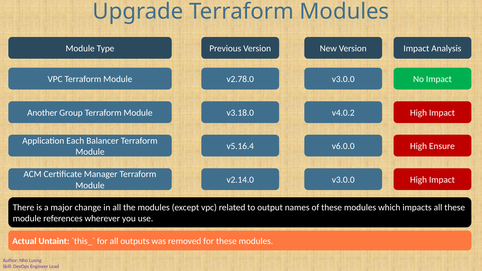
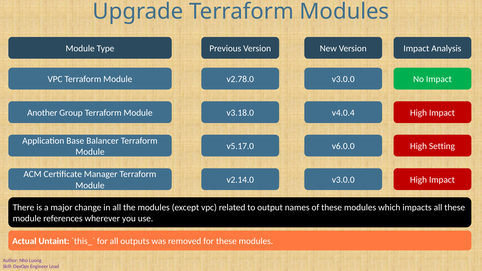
v4.0.2: v4.0.2 -> v4.0.4 (343, 113)
Each: Each -> Base (75, 141)
v5.16.4: v5.16.4 -> v5.17.0 (240, 146)
Ensure: Ensure -> Setting (442, 146)
